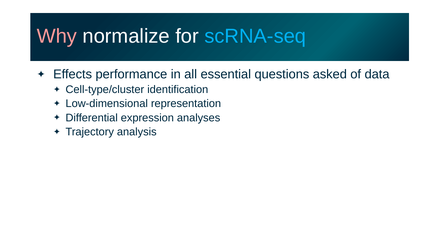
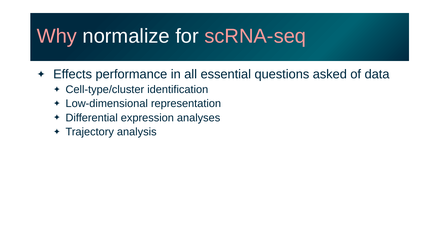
scRNA-seq colour: light blue -> pink (255, 36)
